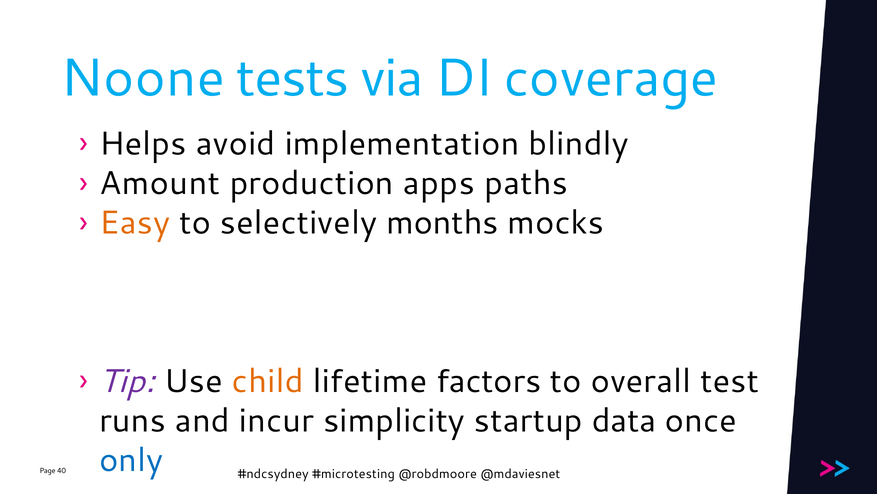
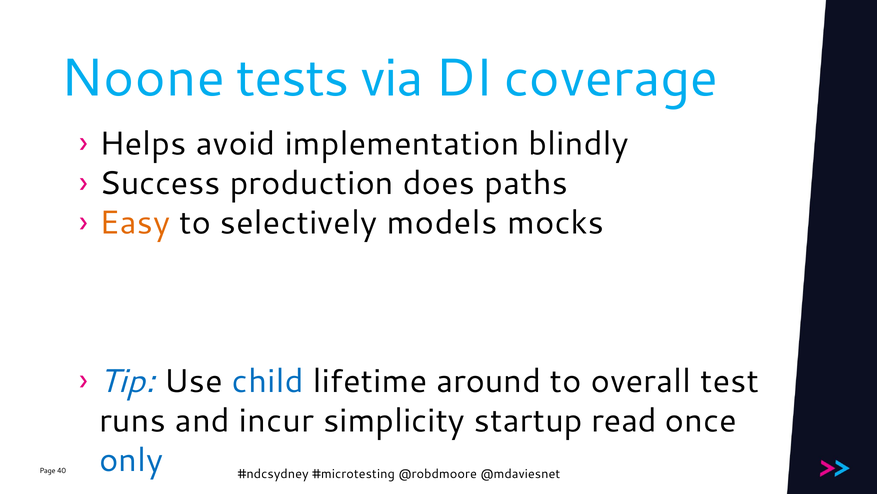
Amount: Amount -> Success (160, 183)
apps: apps -> does (439, 183)
months: months -> models (442, 223)
Tip colour: purple -> blue (127, 381)
child colour: orange -> blue (268, 381)
factors: factors -> around (489, 381)
data: data -> read (624, 420)
